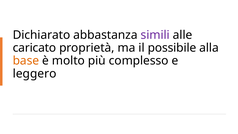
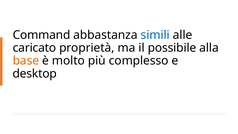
Dichiarato: Dichiarato -> Command (42, 35)
simili colour: purple -> blue (155, 35)
leggero: leggero -> desktop (35, 74)
